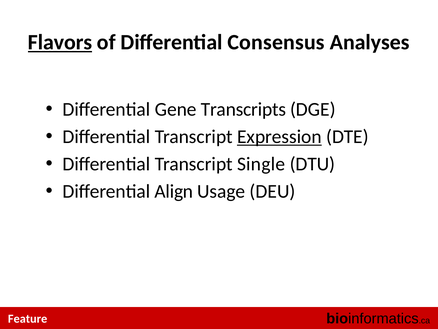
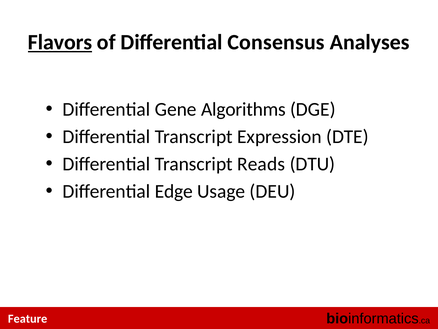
Transcripts: Transcripts -> Algorithms (243, 109)
Expression underline: present -> none (279, 137)
Single: Single -> Reads (261, 164)
Align: Align -> Edge (174, 191)
